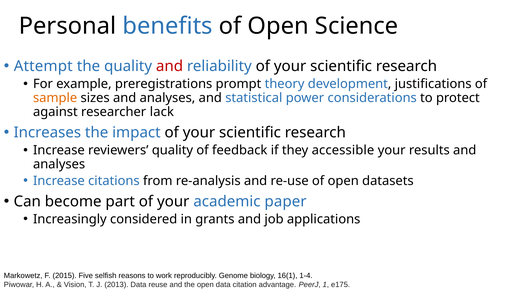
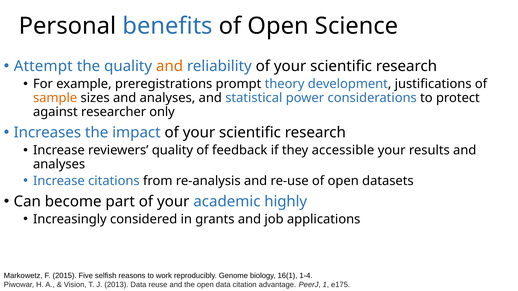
and colour: red -> orange (170, 66)
lack: lack -> only (162, 112)
paper: paper -> highly (286, 202)
